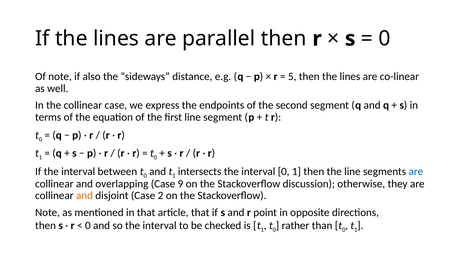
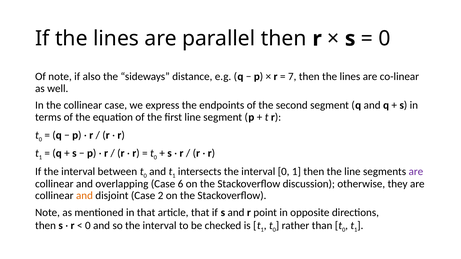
5: 5 -> 7 (292, 77)
are colour: blue -> purple (416, 172)
9: 9 -> 6 (181, 184)
